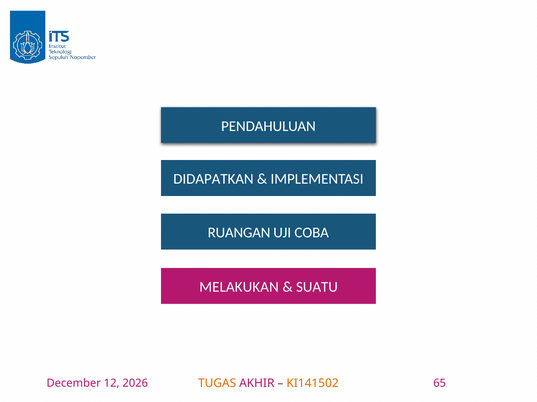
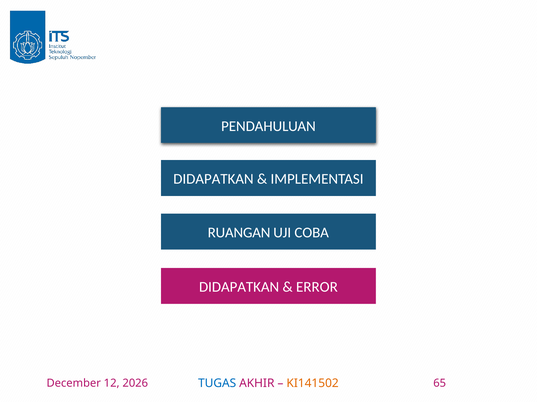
MELAKUKAN: MELAKUKAN -> DIDAPATKAN (239, 288)
SUATU: SUATU -> ERROR (317, 288)
TUGAS colour: orange -> blue (217, 384)
